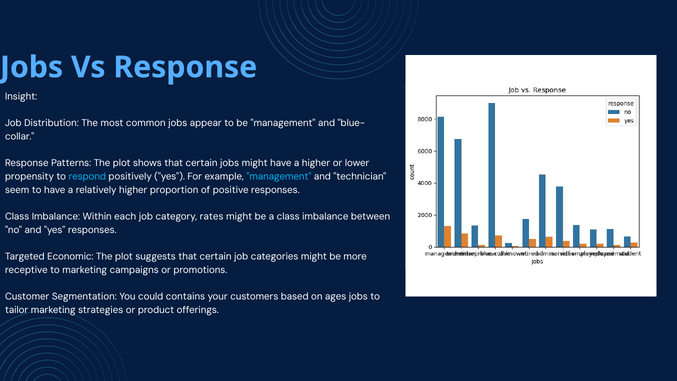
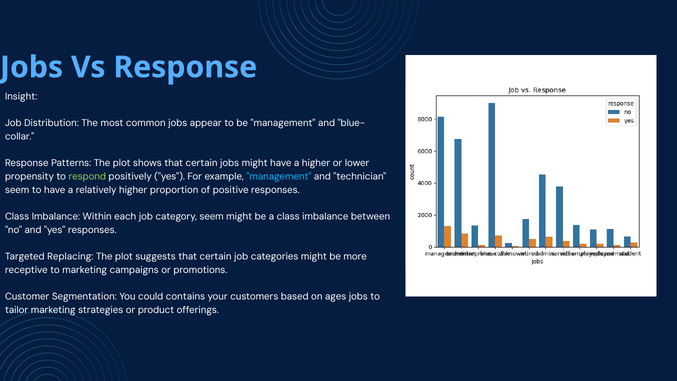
respond colour: light blue -> light green (87, 176)
category rates: rates -> seem (212, 216)
Economic: Economic -> Replacing (70, 256)
